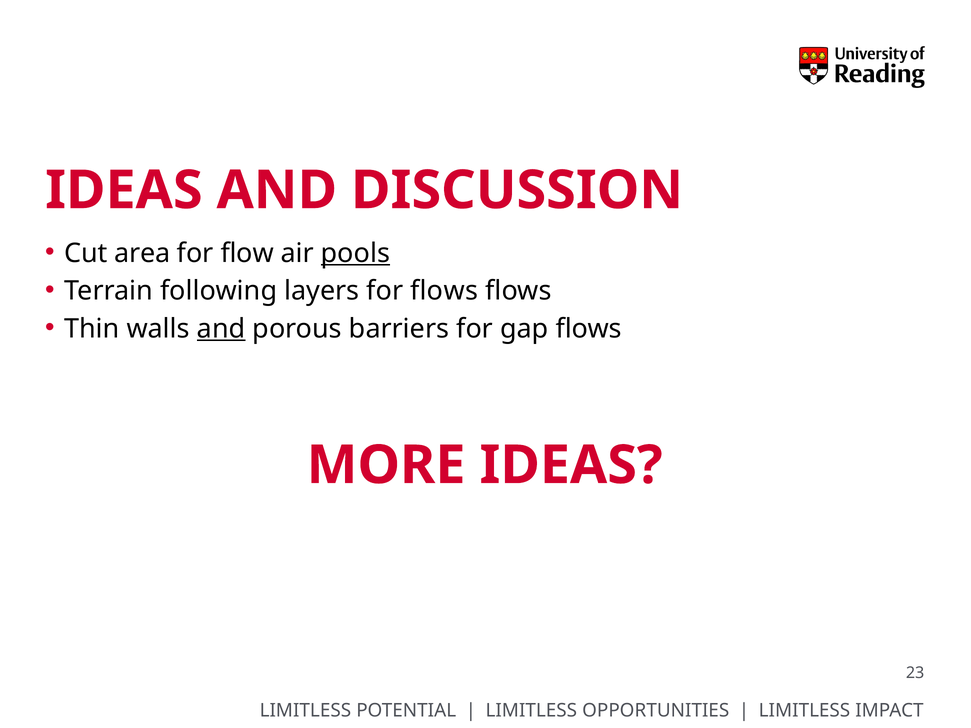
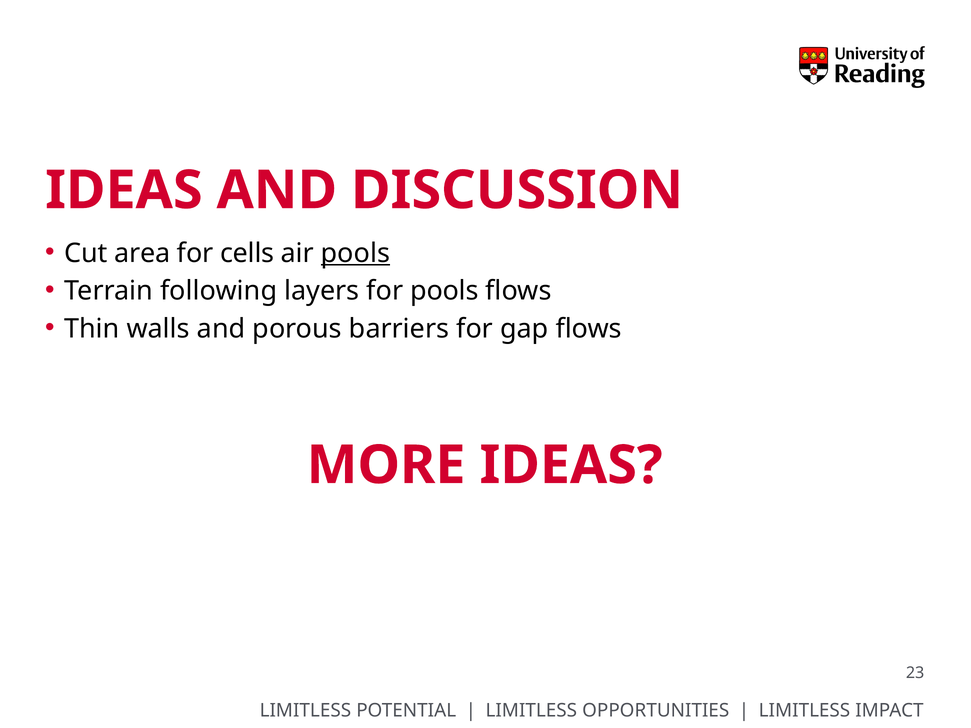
flow: flow -> cells (247, 253)
for flows: flows -> pools (444, 291)
and underline: present -> none (221, 329)
